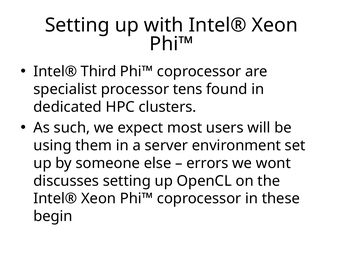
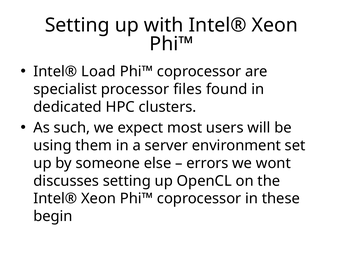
Third: Third -> Load (98, 72)
tens: tens -> files (188, 89)
